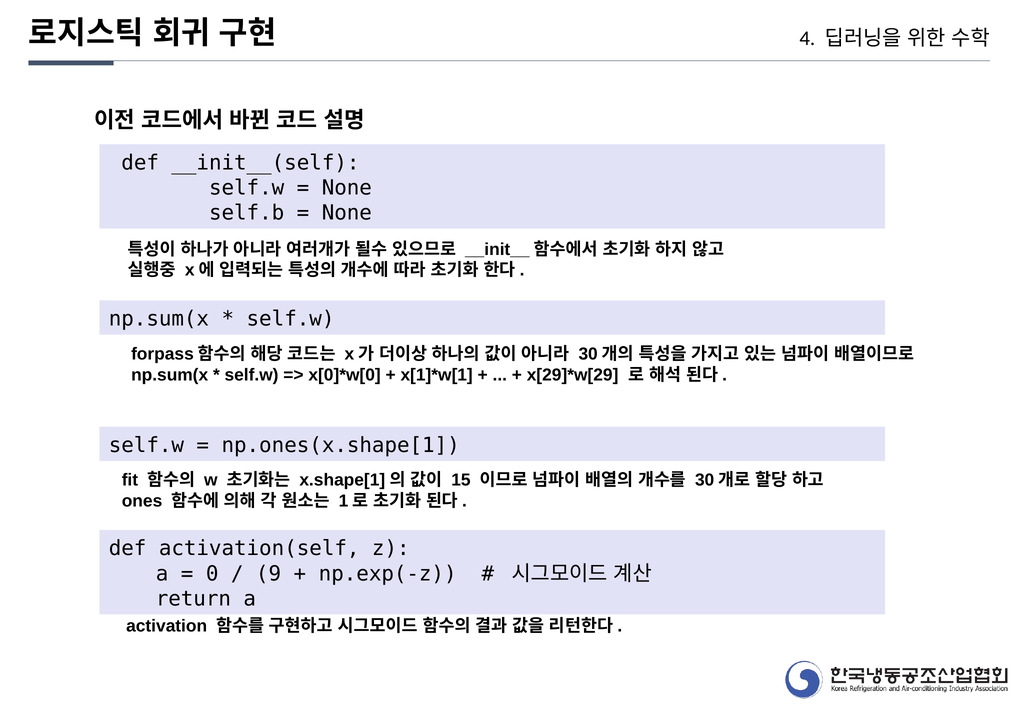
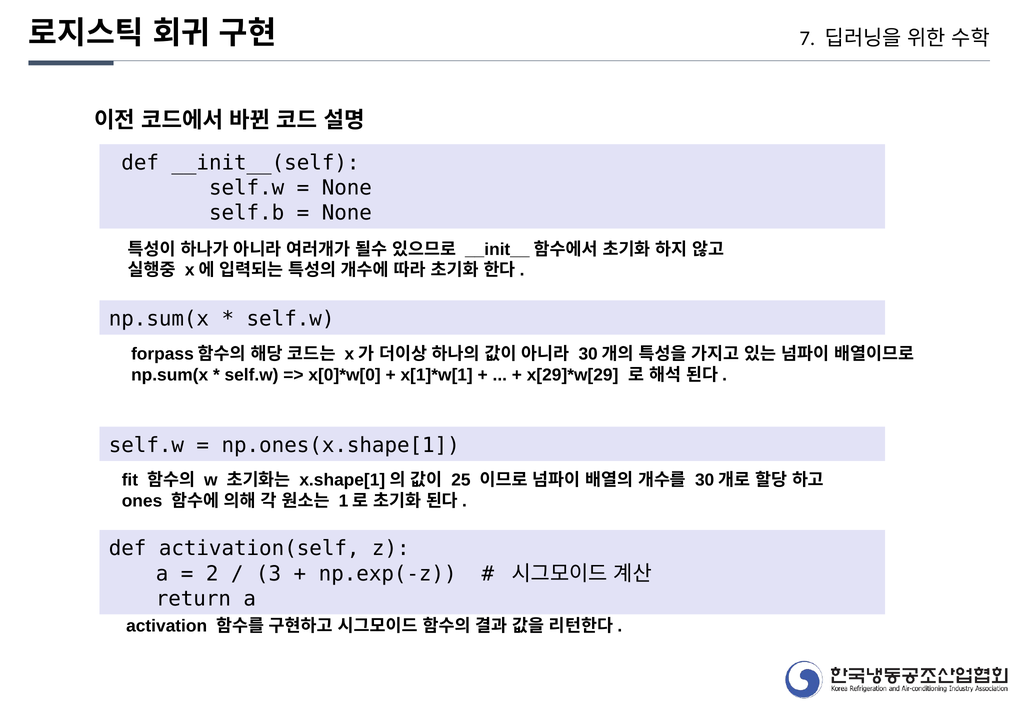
4: 4 -> 7 (807, 39)
15: 15 -> 25 (461, 480)
0: 0 -> 2 (212, 573)
9: 9 -> 3 (269, 573)
